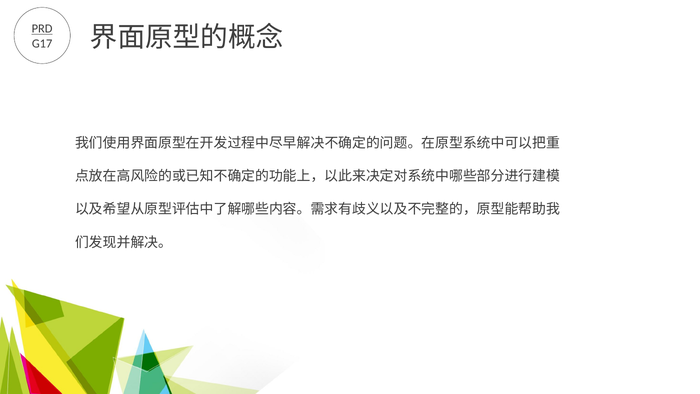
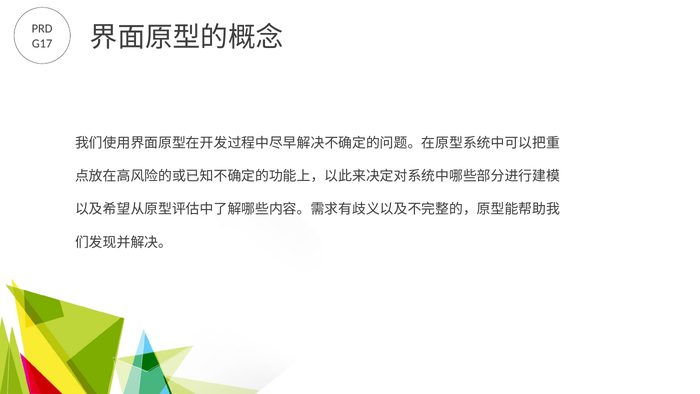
PRD underline: present -> none (42, 29)
